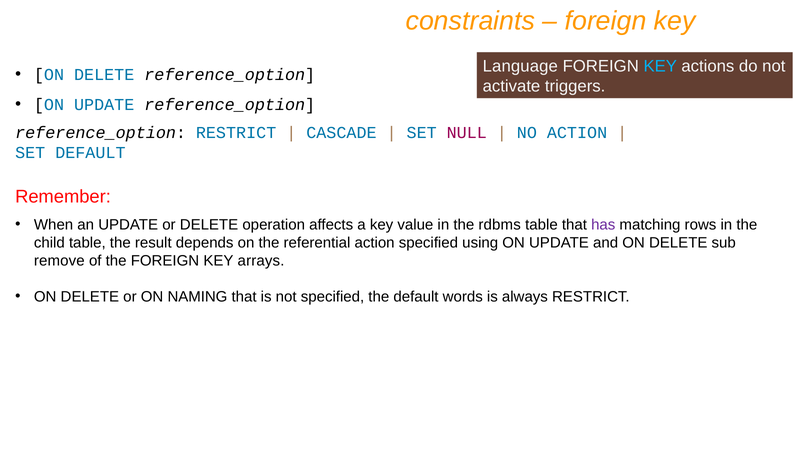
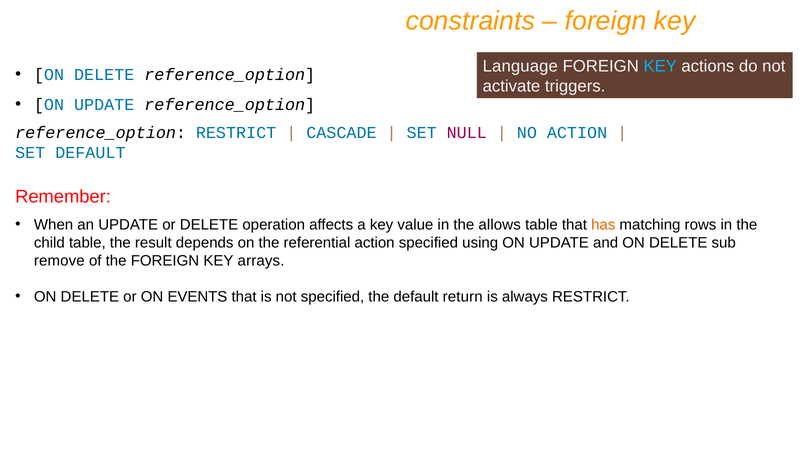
rdbms: rdbms -> allows (500, 225)
has colour: purple -> orange (603, 225)
NAMING: NAMING -> EVENTS (197, 297)
words: words -> return (463, 297)
